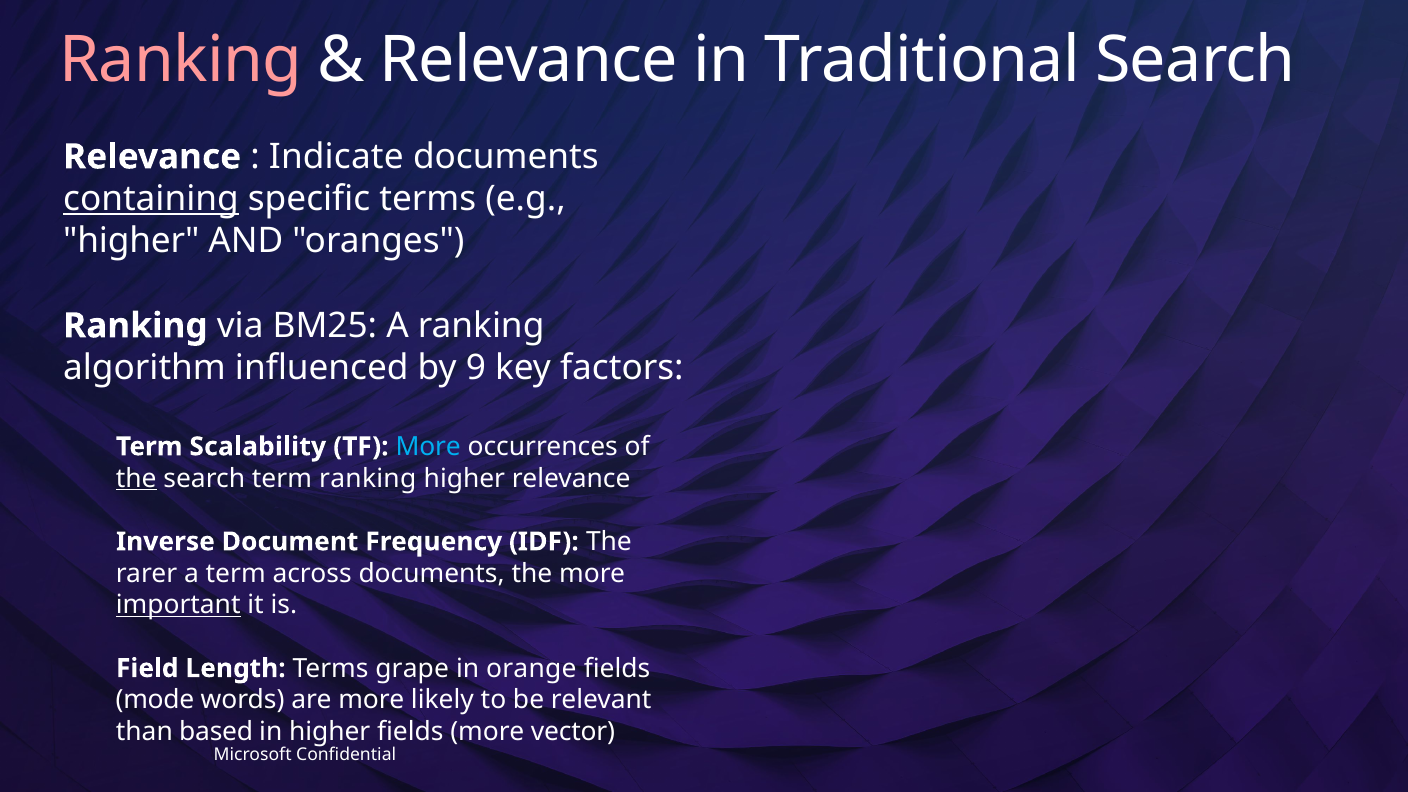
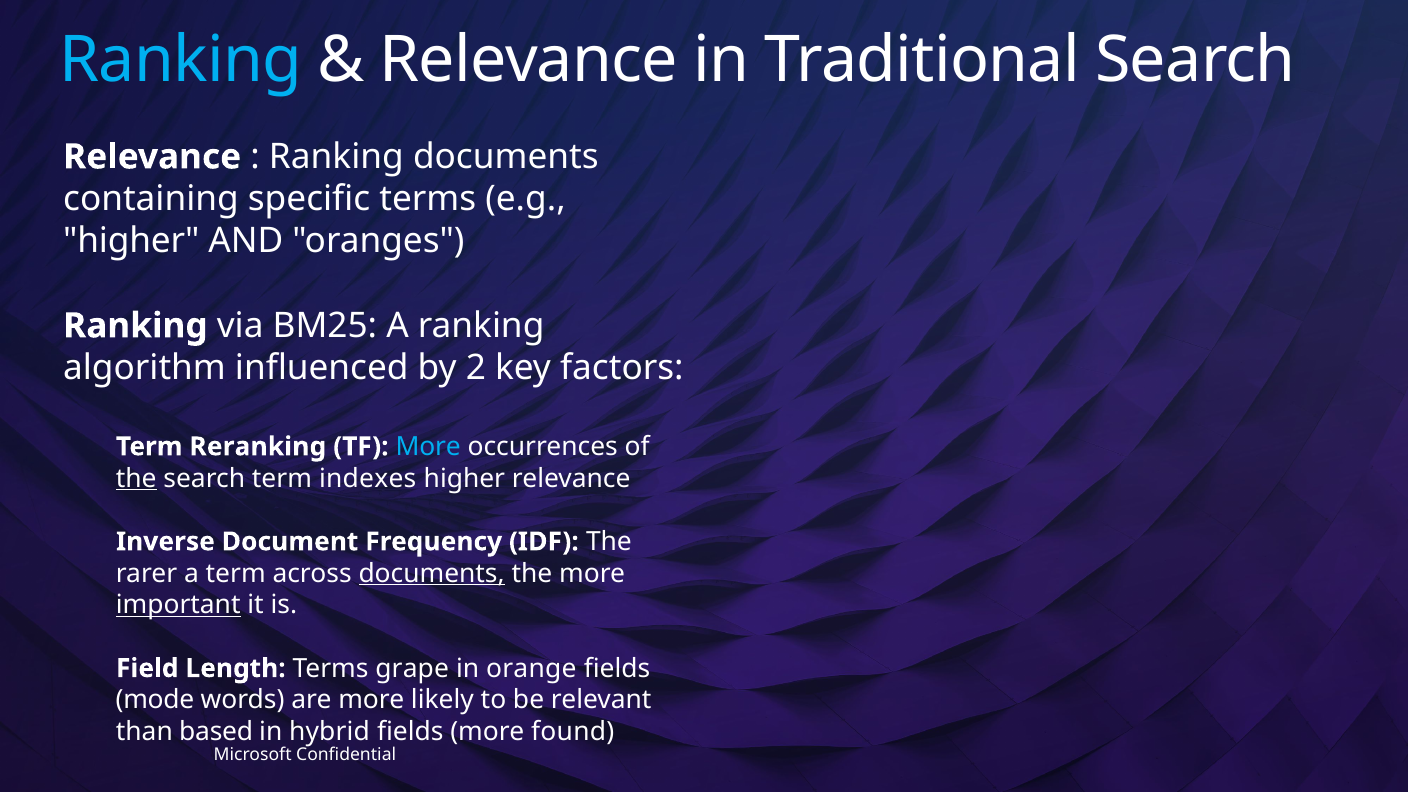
Ranking colour: pink -> light blue (181, 60)
Indicate: Indicate -> Ranking (336, 157)
containing underline: present -> none (151, 199)
9: 9 -> 2 (476, 368)
Scalability: Scalability -> Reranking (258, 447)
term ranking: ranking -> indexes (368, 478)
documents underline: none -> present (432, 573)
in higher: higher -> hybrid (330, 732)
vector: vector -> found (573, 732)
